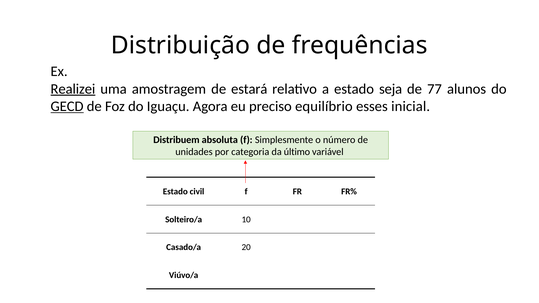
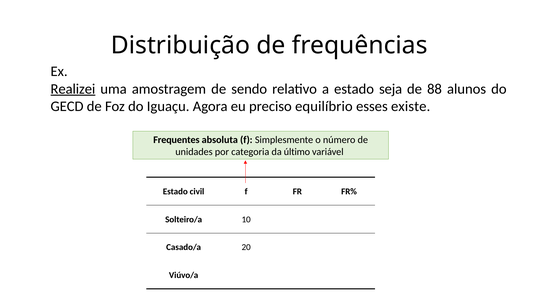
estará: estará -> sendo (249, 89)
77: 77 -> 88 (434, 89)
GECD underline: present -> none (67, 107)
inicial: inicial -> existe (411, 107)
Distribuem: Distribuem -> Frequentes (176, 140)
